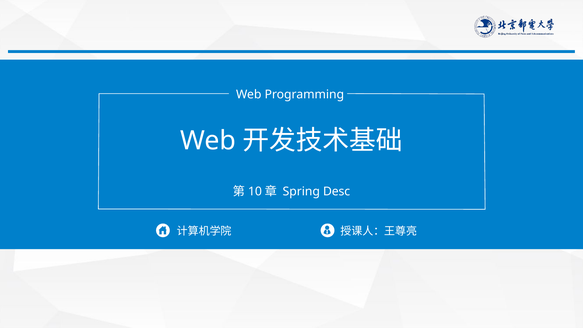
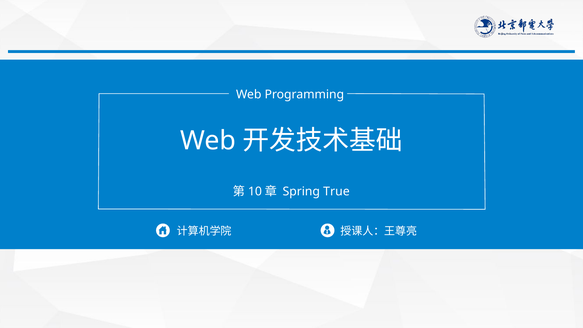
Desc: Desc -> True (336, 192)
